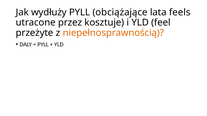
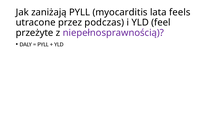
wydłuży: wydłuży -> zaniżają (49, 12)
obciążające: obciążające -> myocarditis (120, 12)
kosztuje: kosztuje -> podczas (104, 23)
niepełnosprawnością colour: orange -> purple (113, 33)
